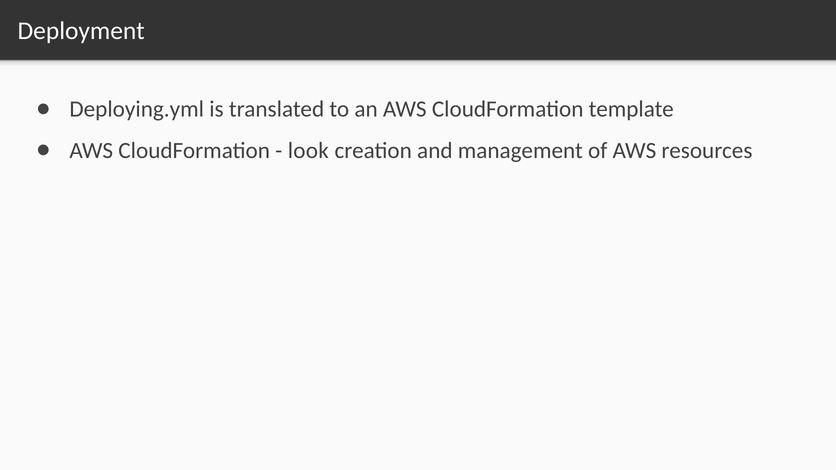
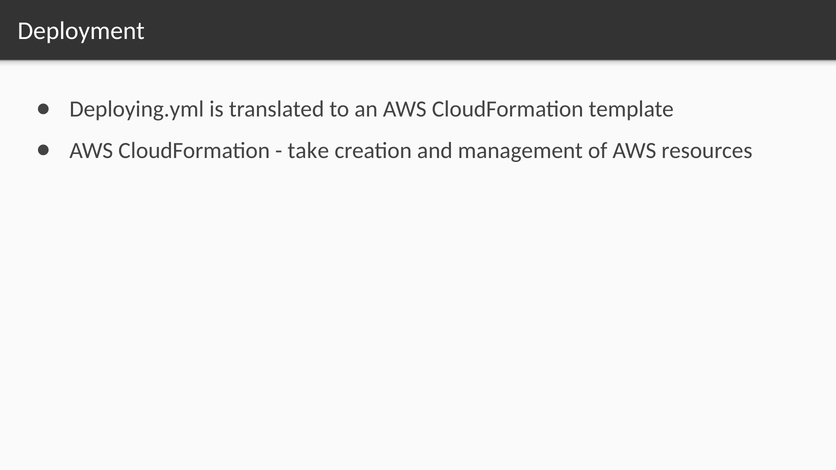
look: look -> take (308, 151)
